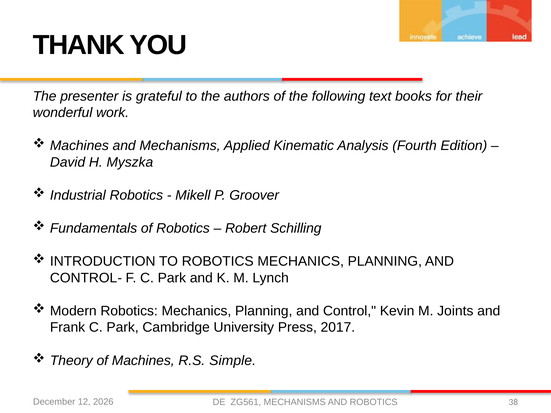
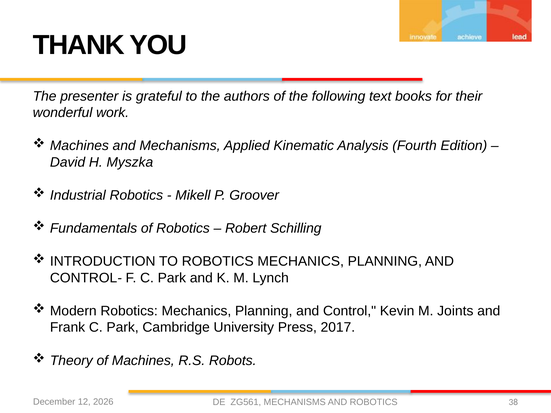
Simple: Simple -> Robots (233, 361)
